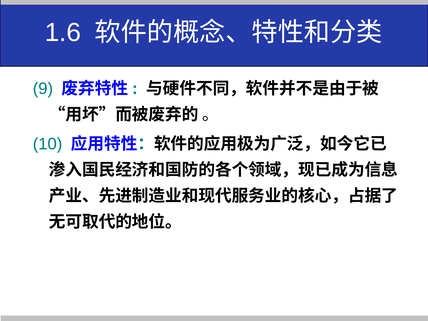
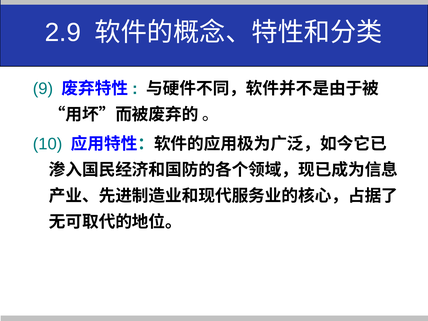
1.6: 1.6 -> 2.9 (63, 33)
